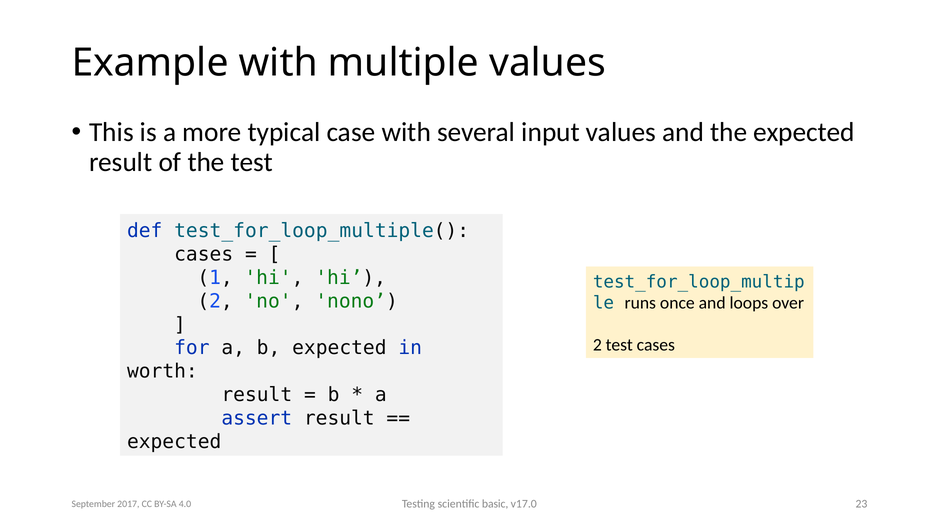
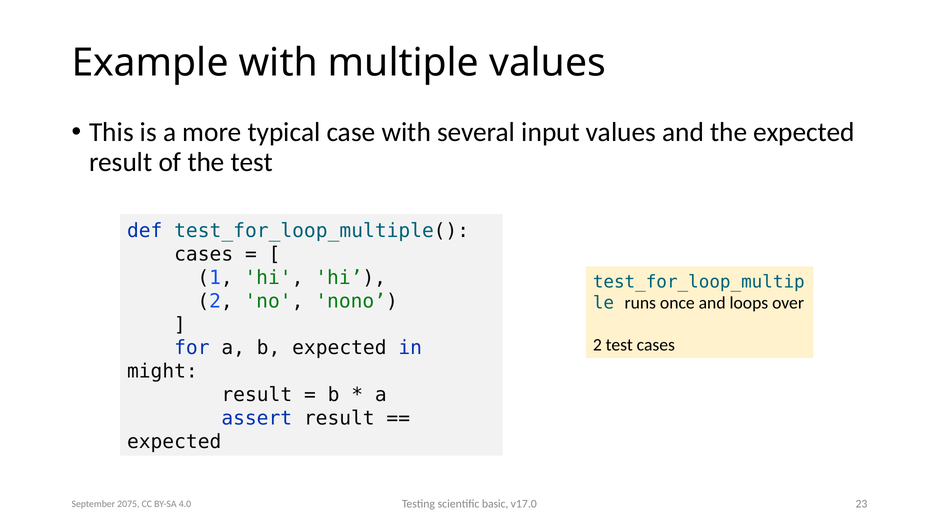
worth: worth -> might (162, 372)
2017: 2017 -> 2075 (128, 504)
